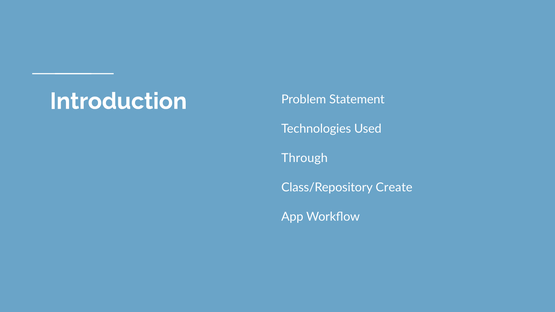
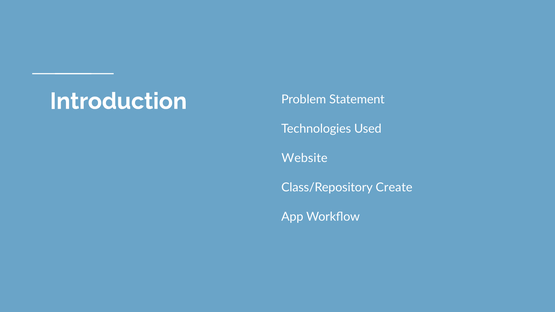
Through: Through -> Website (305, 158)
